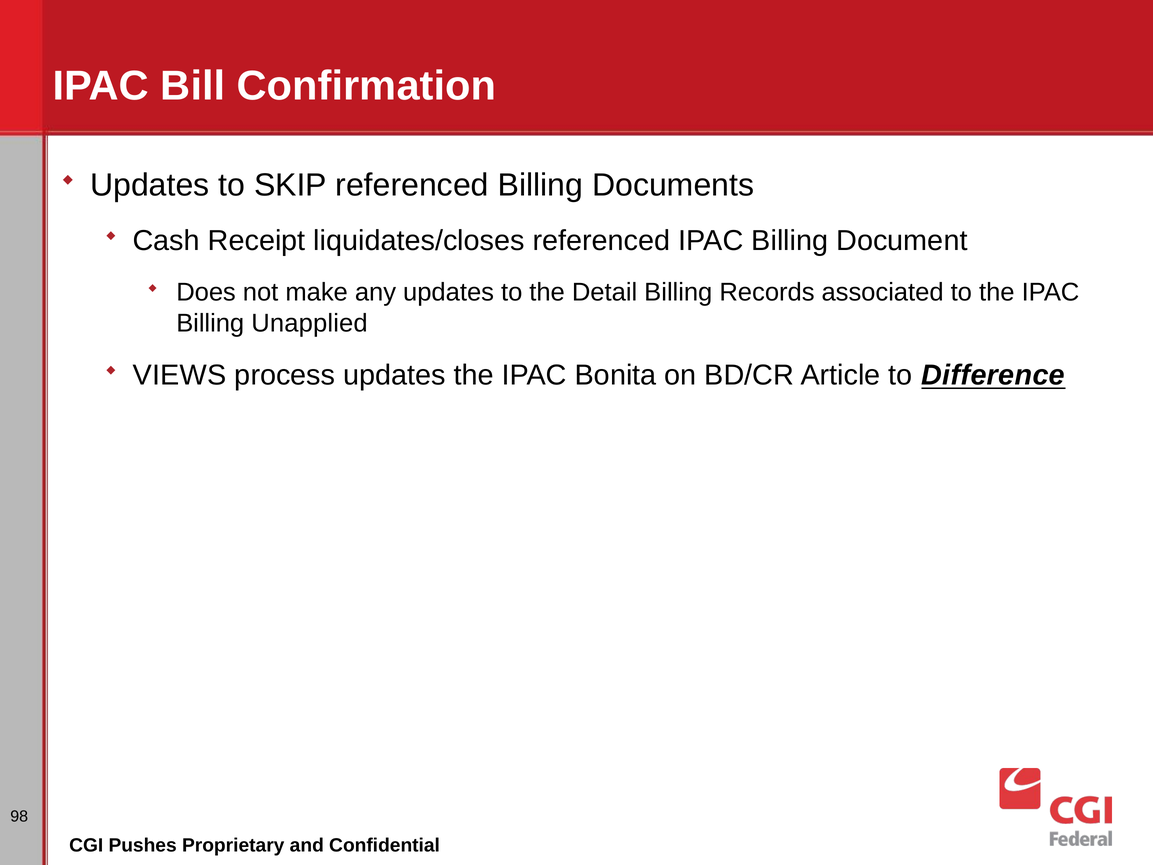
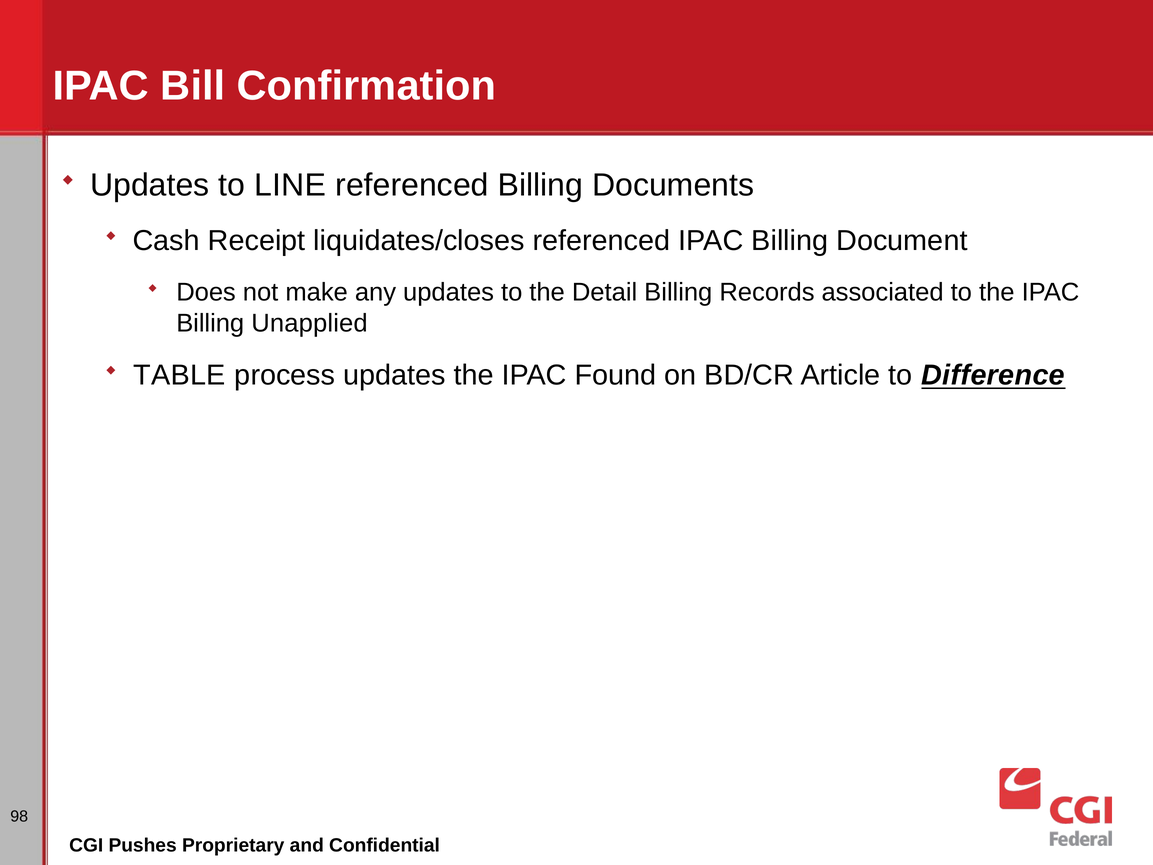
SKIP: SKIP -> LINE (290, 185)
VIEWS: VIEWS -> TABLE (179, 375)
Bonita: Bonita -> Found (616, 375)
